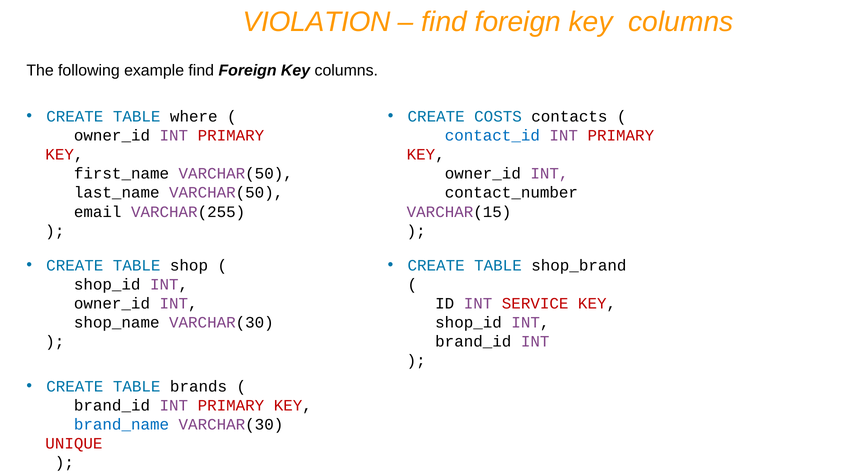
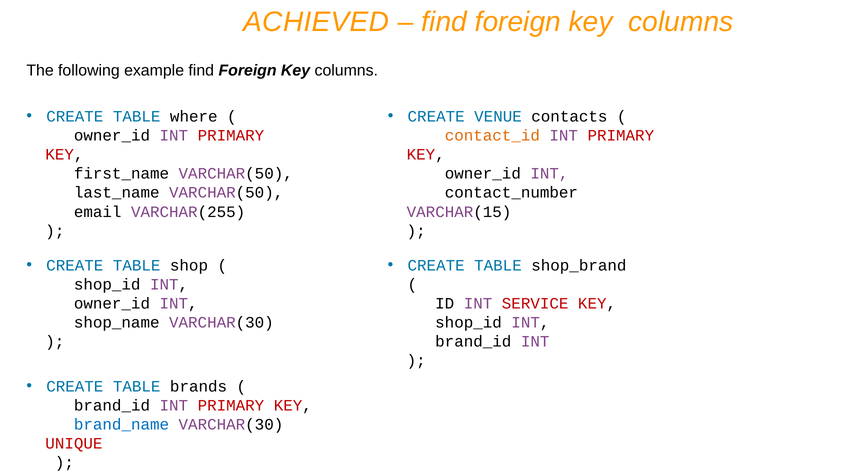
VIOLATION: VIOLATION -> ACHIEVED (316, 22)
COSTS: COSTS -> VENUE (498, 117)
contact_id colour: blue -> orange (492, 136)
